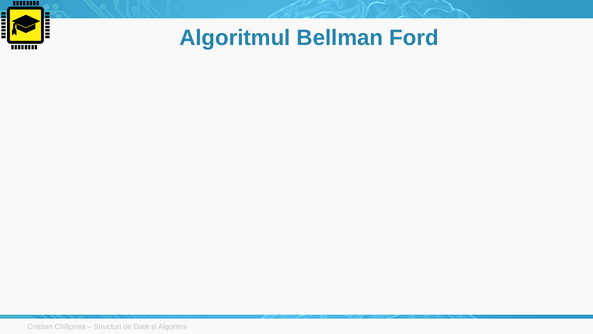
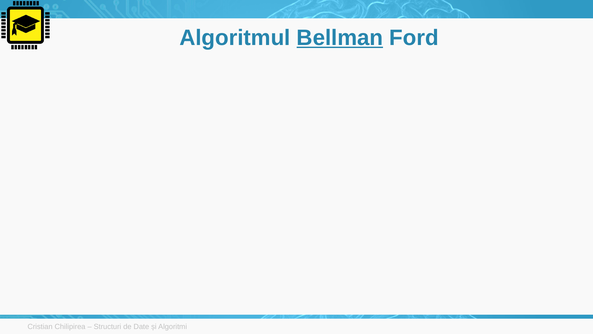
Bellman underline: none -> present (340, 38)
